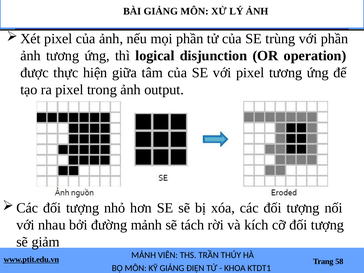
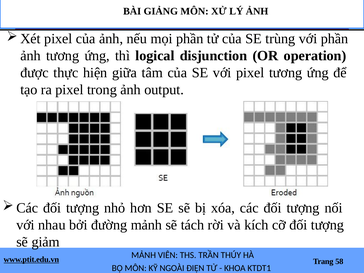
KỸ GIẢNG: GIẢNG -> NGOÀI (172, 268)
